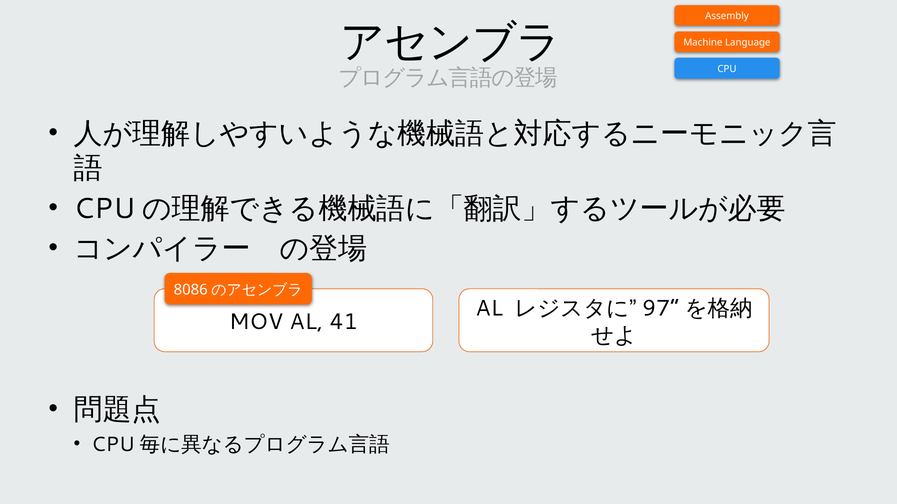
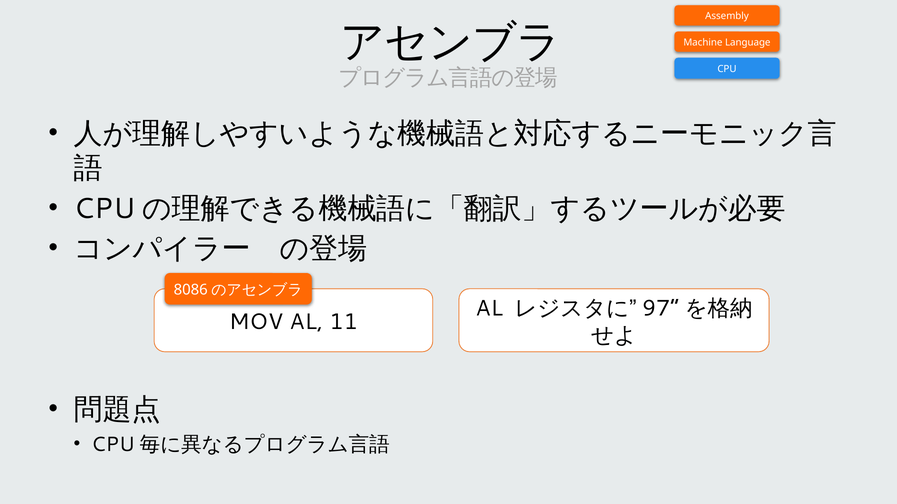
41: 41 -> 11 (344, 322)
